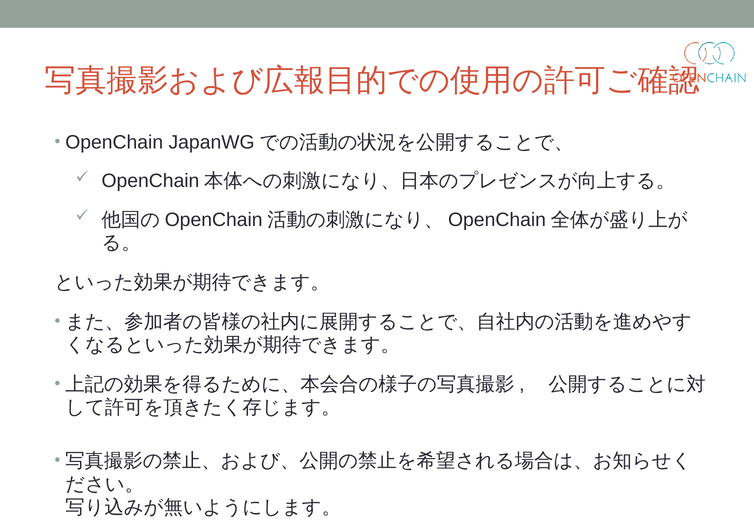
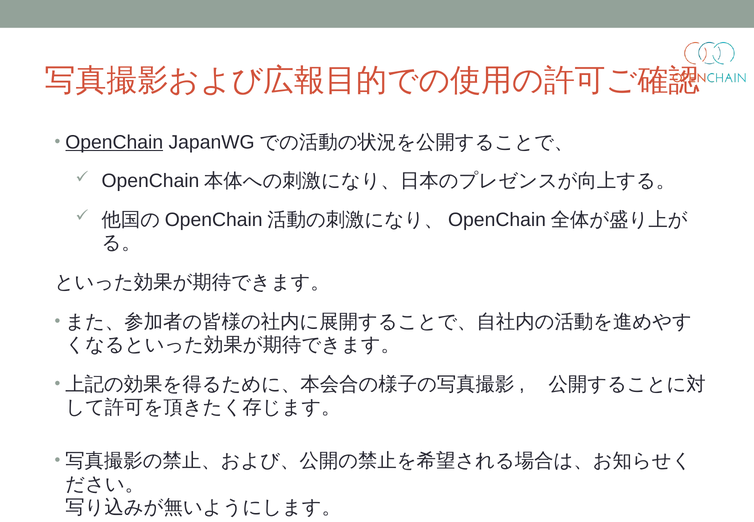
OpenChain underline: none -> present (114, 142)
